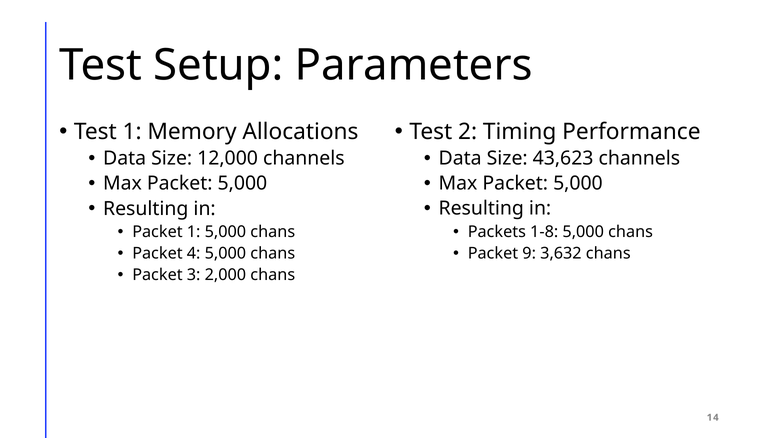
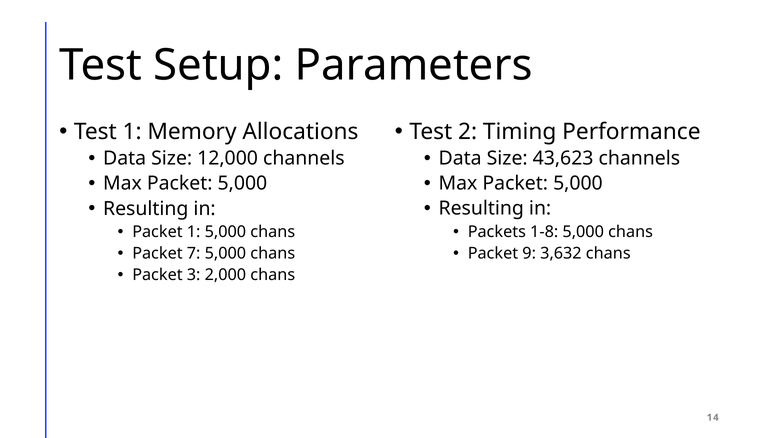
4: 4 -> 7 (194, 253)
